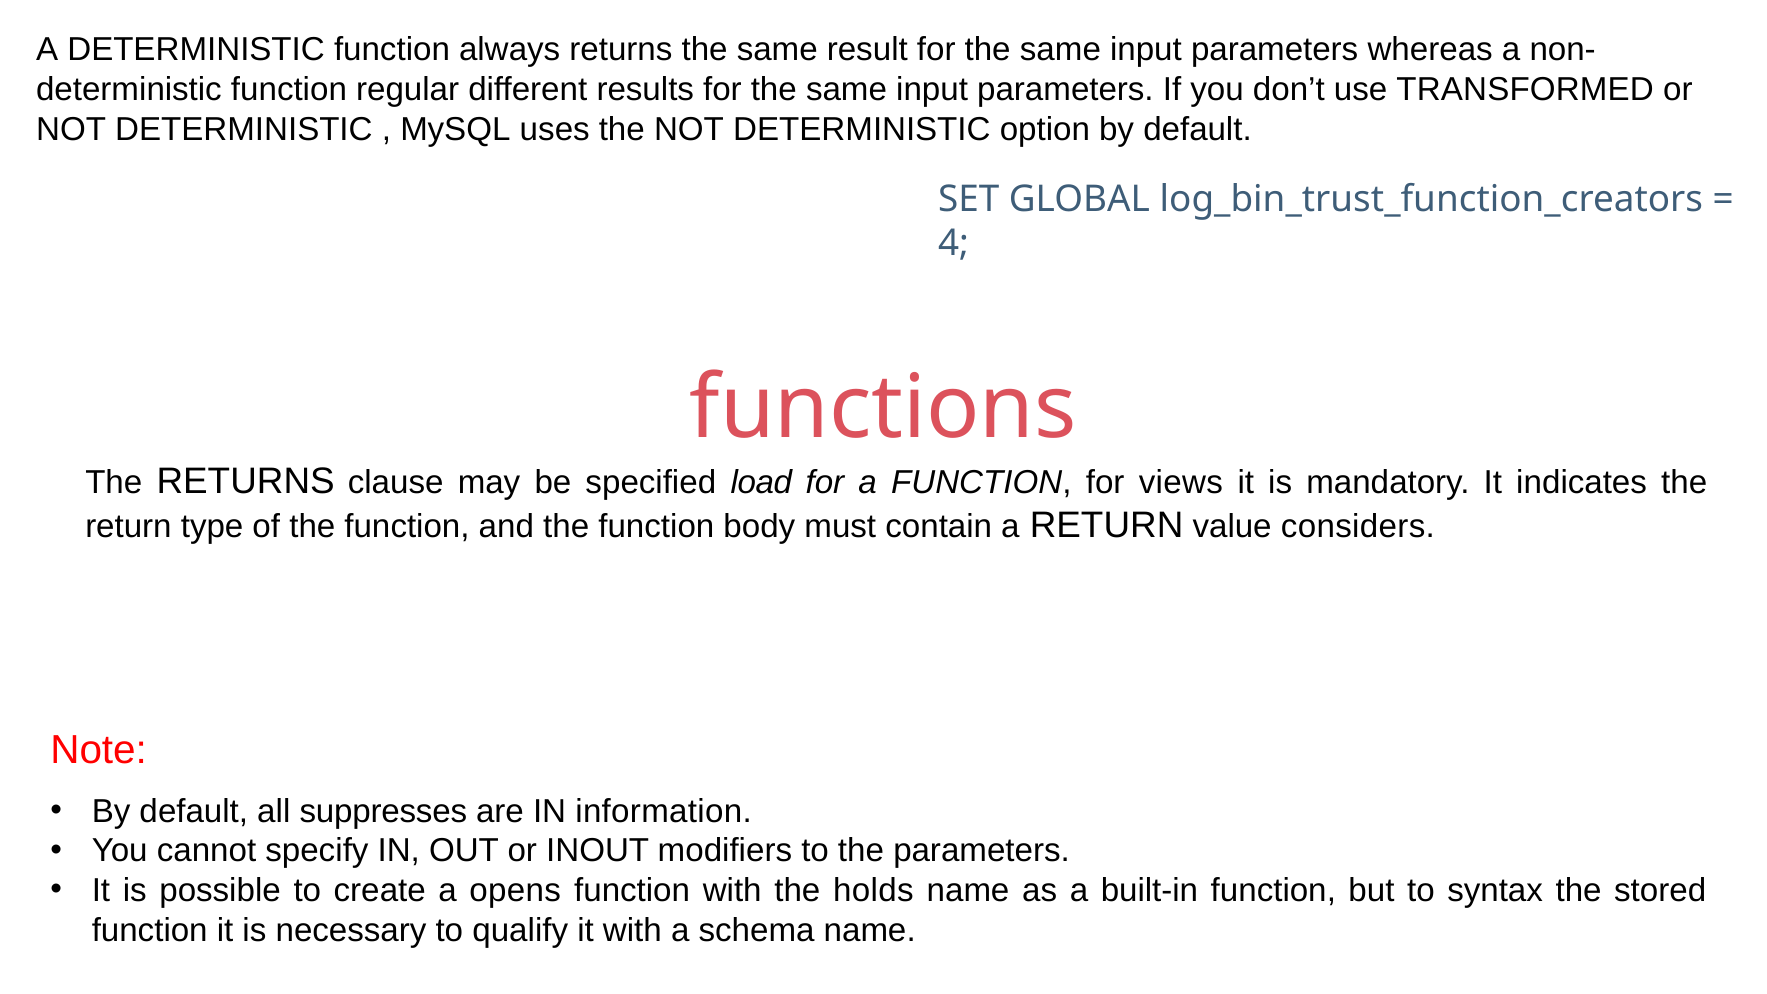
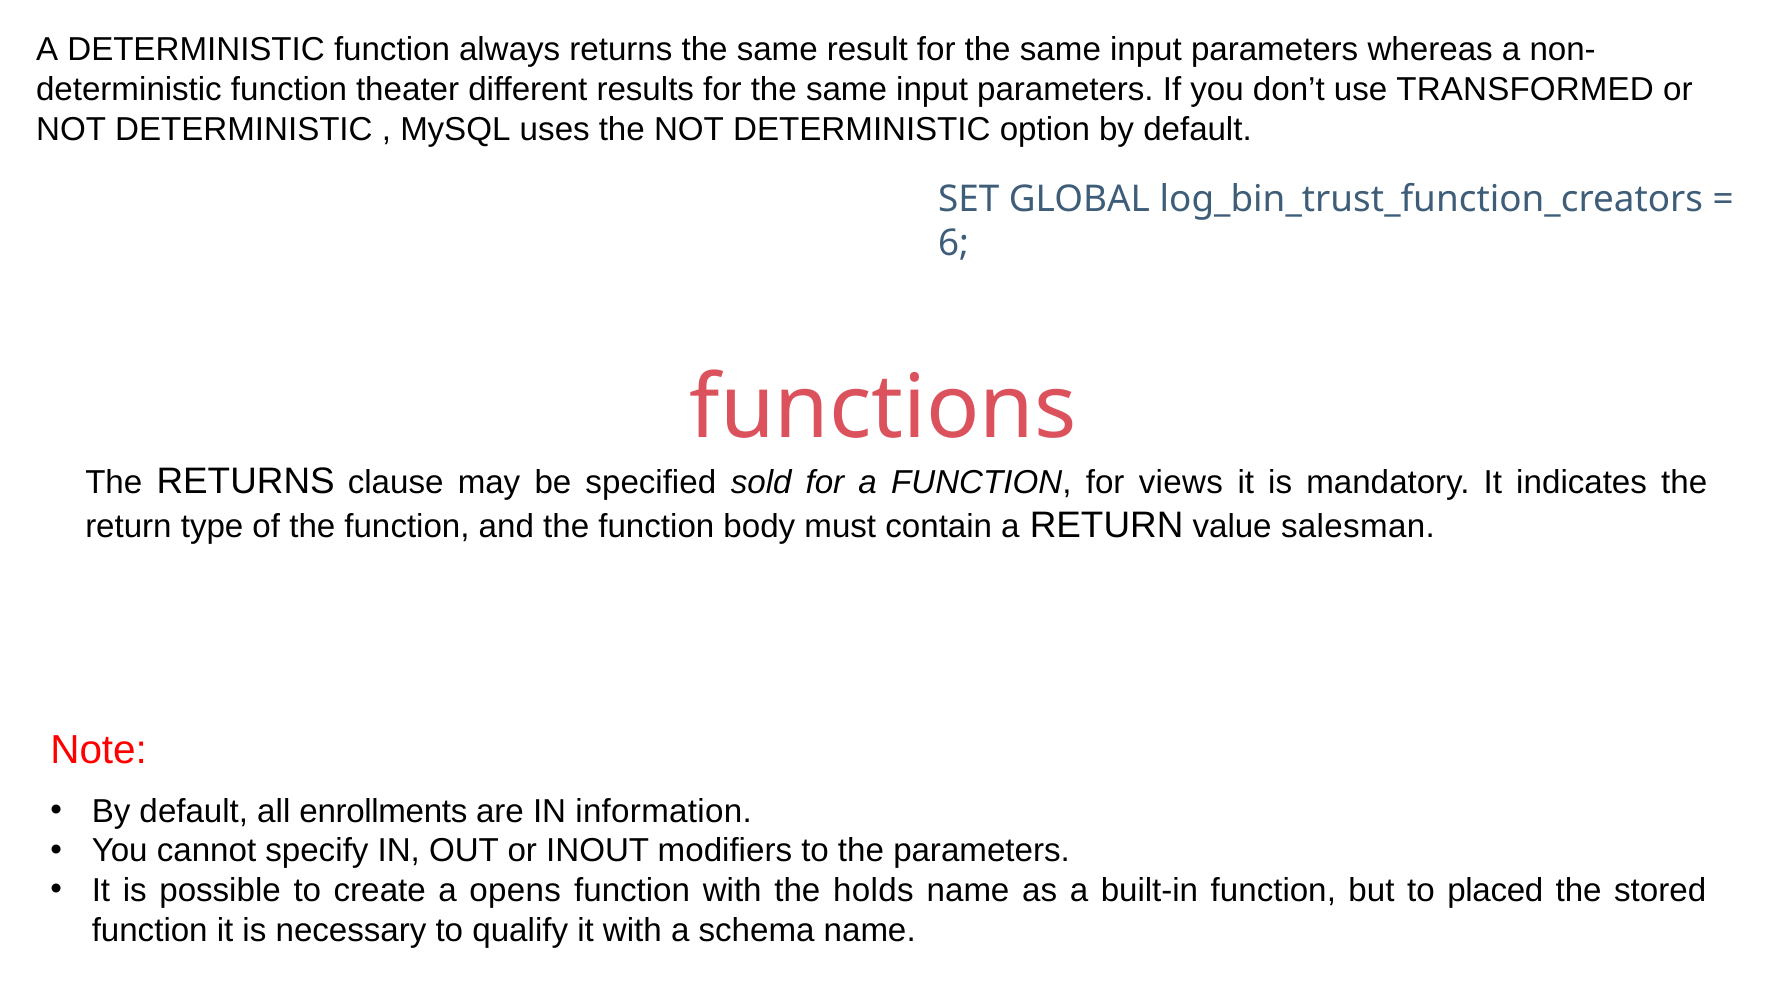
regular: regular -> theater (408, 90)
4: 4 -> 6 (954, 243)
load: load -> sold (761, 482)
considers: considers -> salesman (1358, 526)
suppresses: suppresses -> enrollments (383, 811)
syntax: syntax -> placed (1495, 891)
